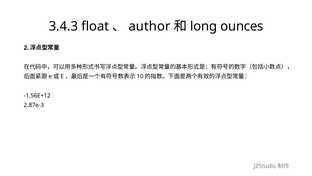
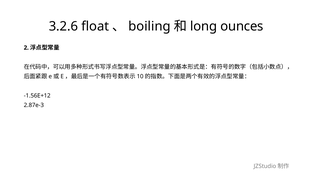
3.4.3: 3.4.3 -> 3.2.6 (63, 26)
author: author -> boiling (150, 26)
